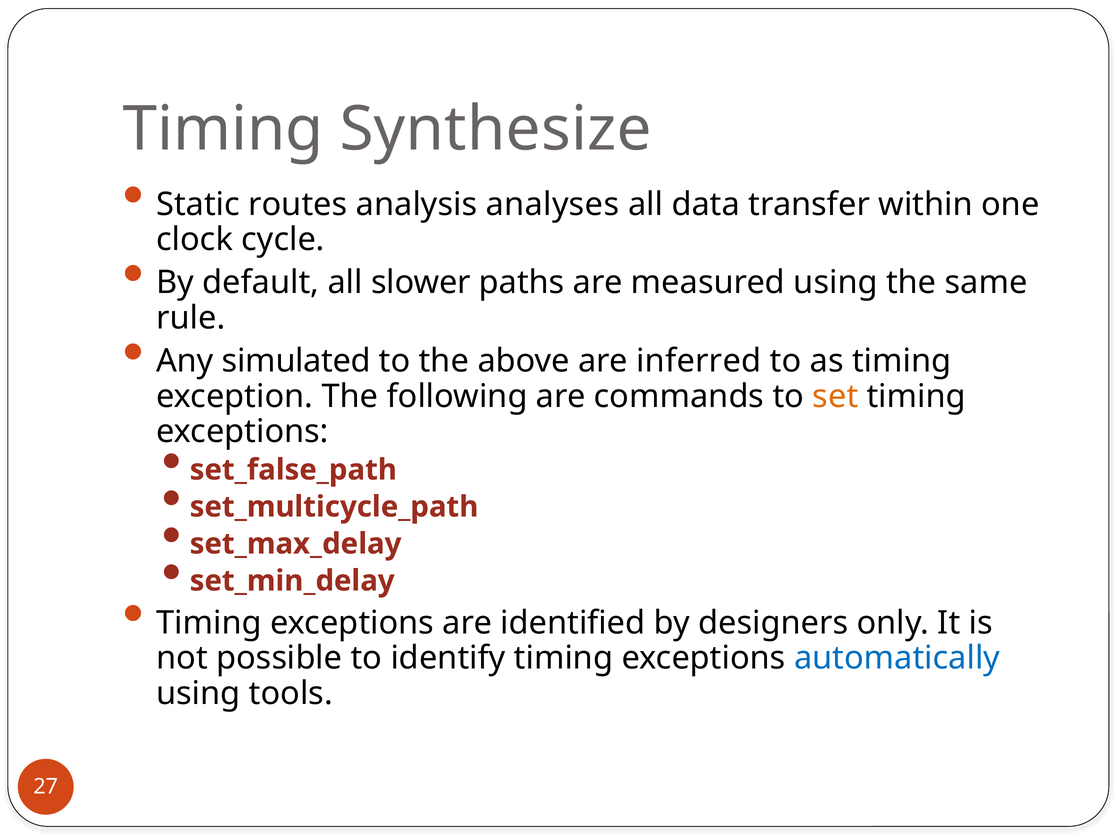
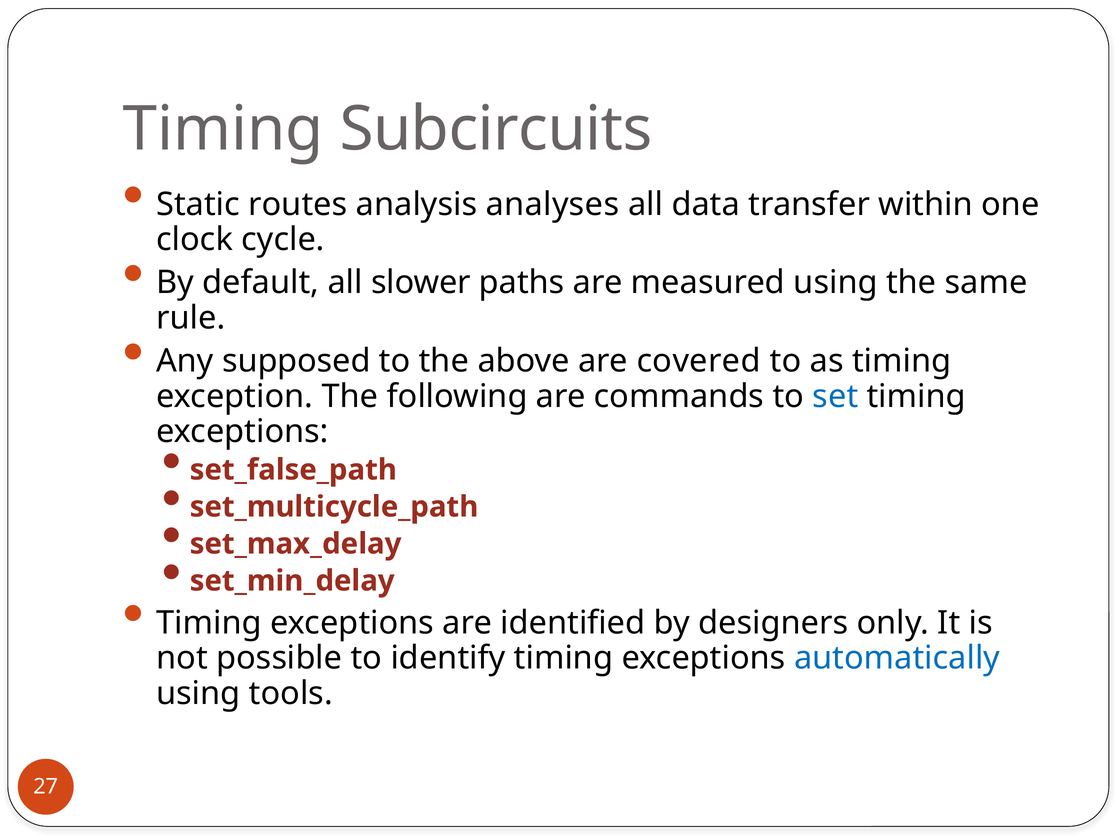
Synthesize: Synthesize -> Subcircuits (496, 129)
simulated: simulated -> supposed (296, 361)
inferred: inferred -> covered (699, 361)
set colour: orange -> blue (835, 396)
